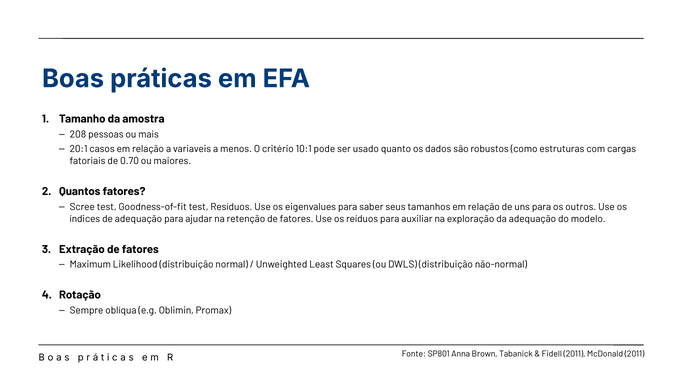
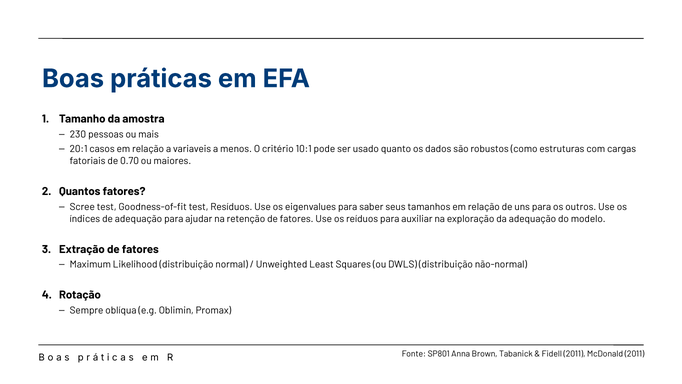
208: 208 -> 230 (78, 134)
